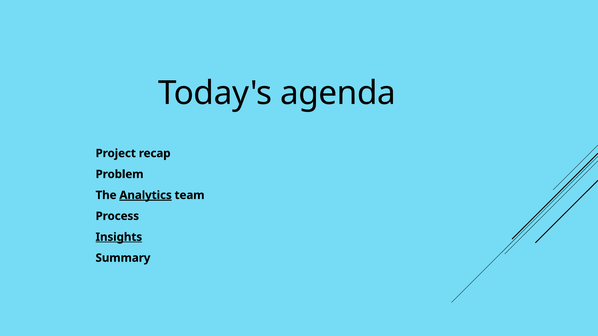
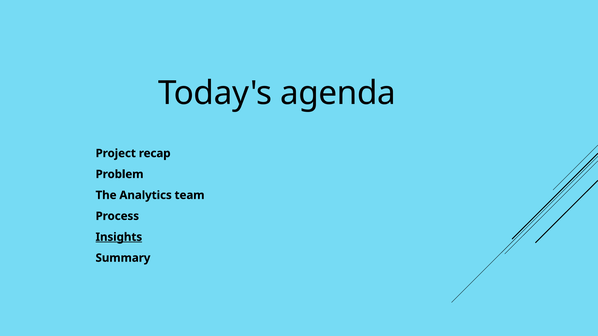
Analytics underline: present -> none (146, 195)
